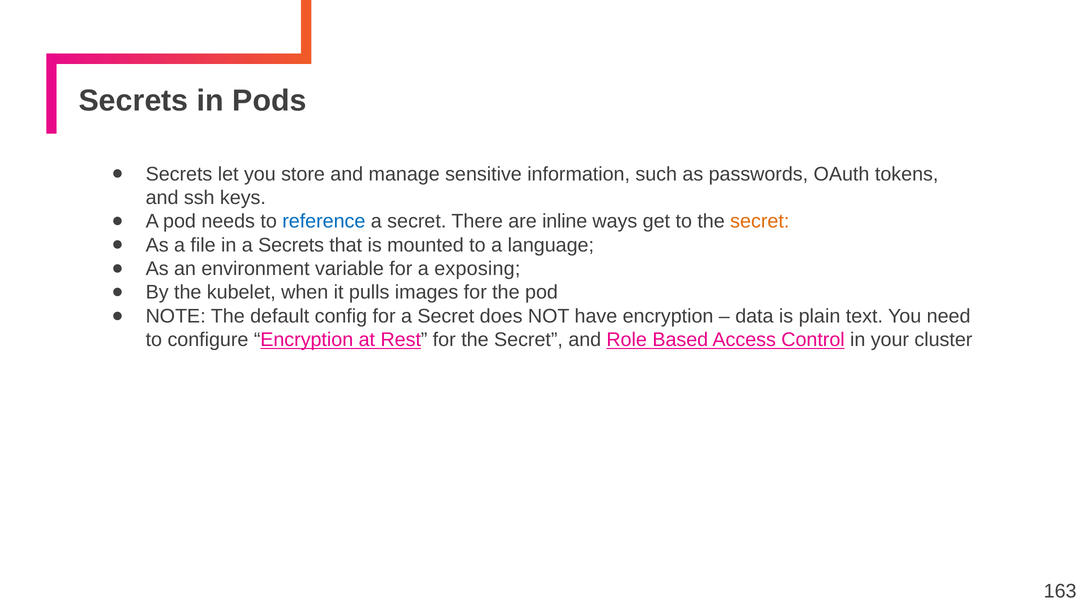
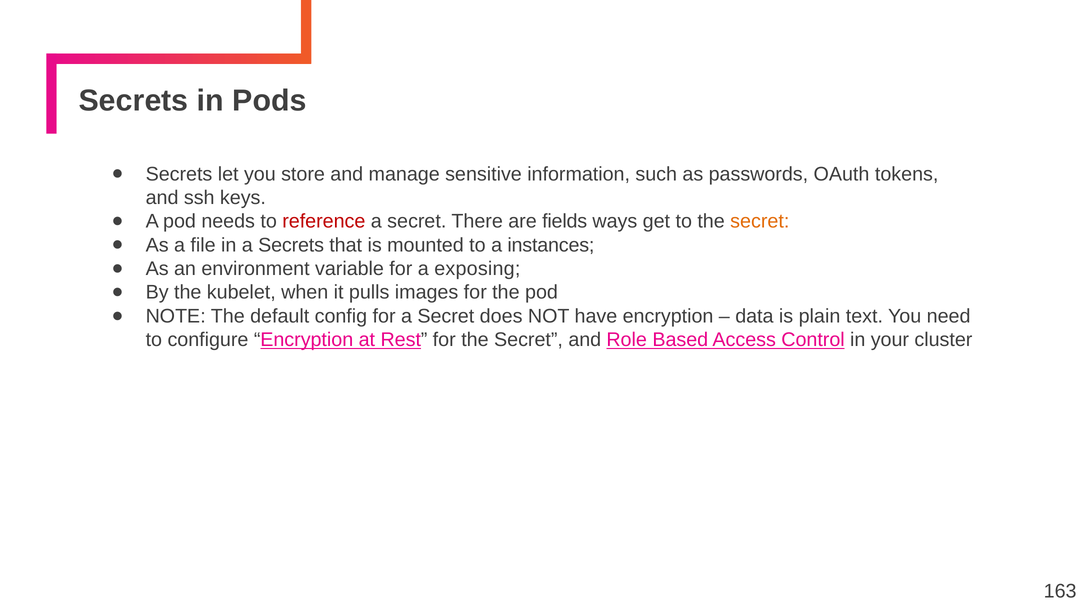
reference colour: blue -> red (324, 222)
inline: inline -> fields (565, 222)
language: language -> instances (551, 245)
